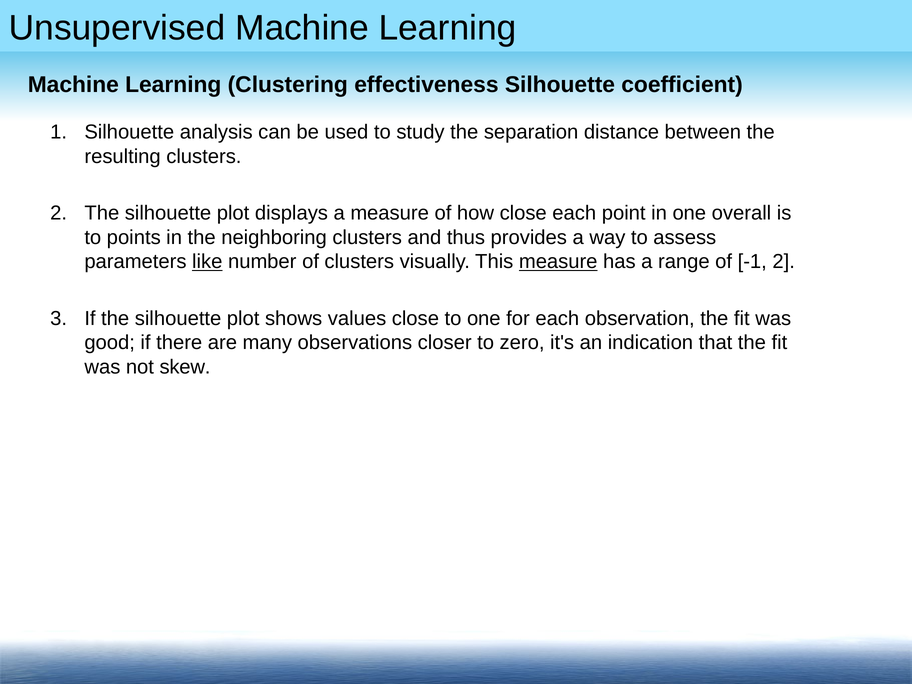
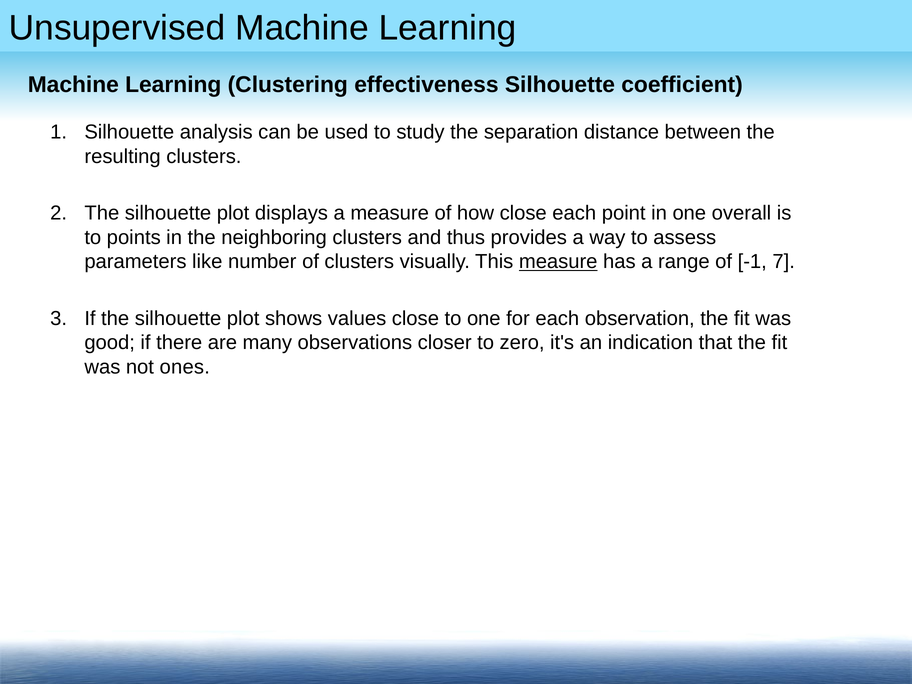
like underline: present -> none (207, 262)
-1 2: 2 -> 7 (784, 262)
skew: skew -> ones (185, 367)
